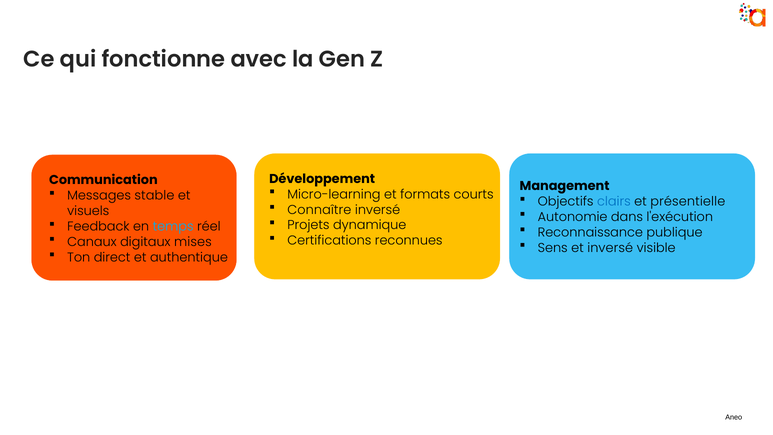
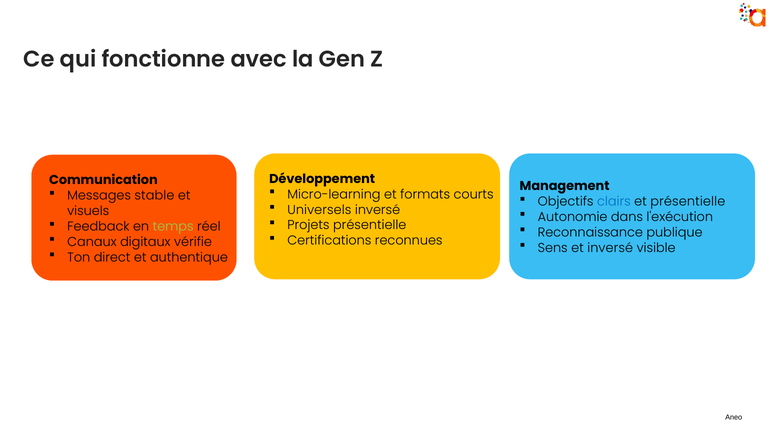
Connaître: Connaître -> Universels (319, 210)
Projets dynamique: dynamique -> présentielle (370, 225)
temps colour: light blue -> light green (173, 226)
mises: mises -> vérifie (193, 242)
